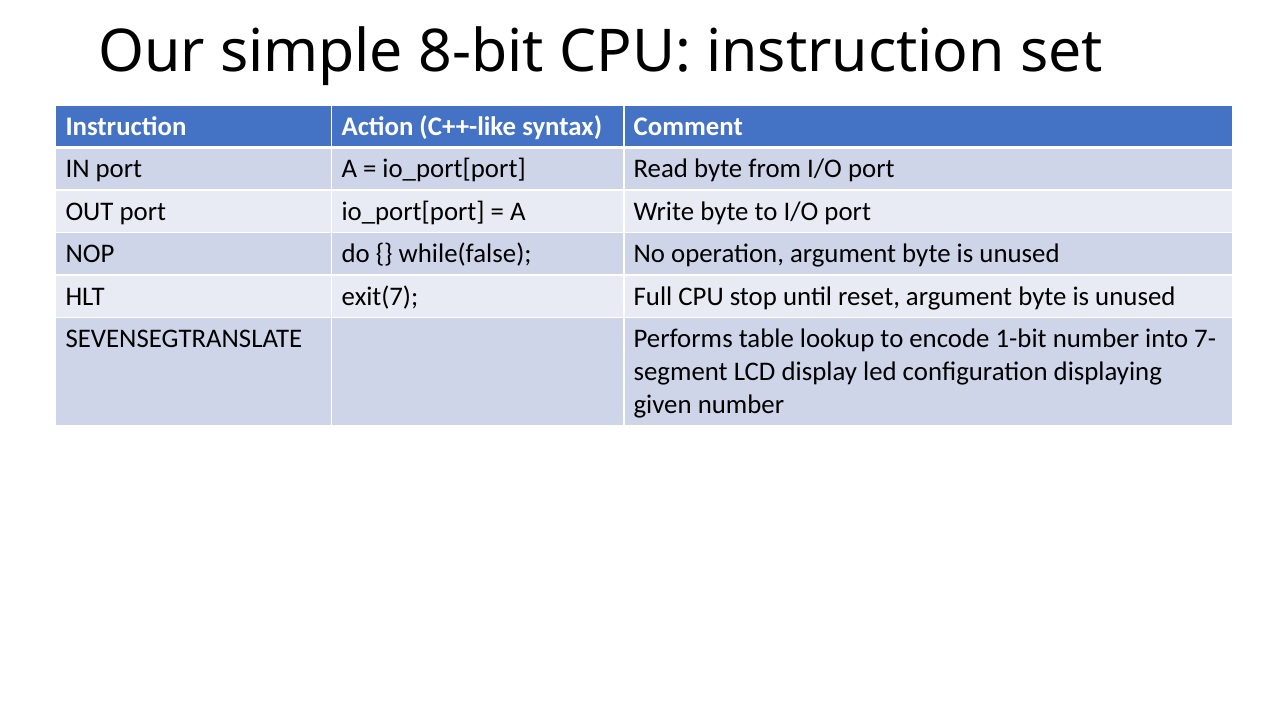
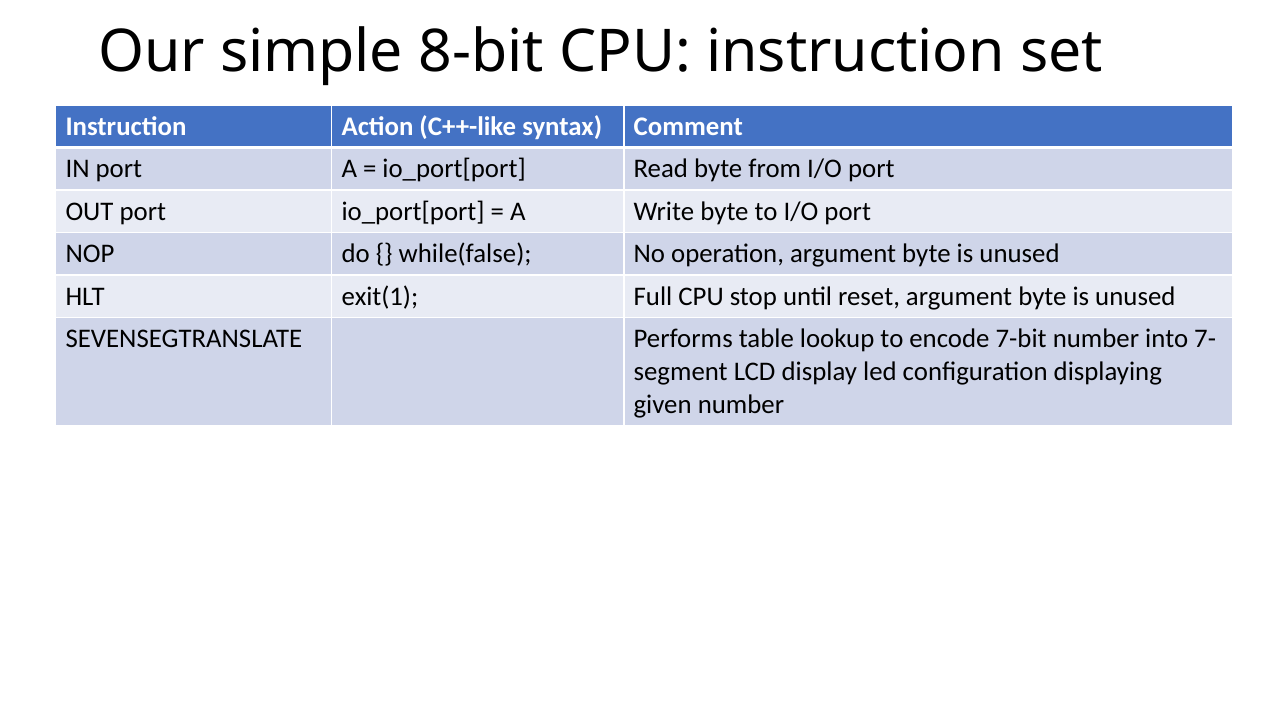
exit(7: exit(7 -> exit(1 (380, 296)
1-bit: 1-bit -> 7-bit (1021, 339)
